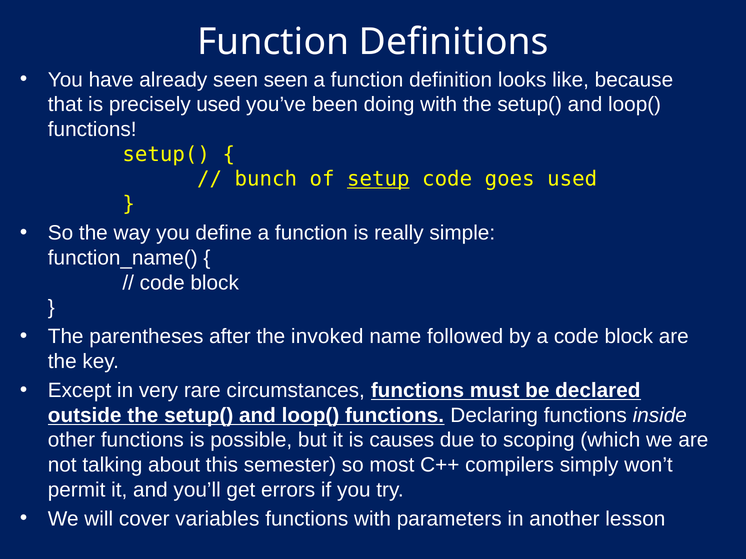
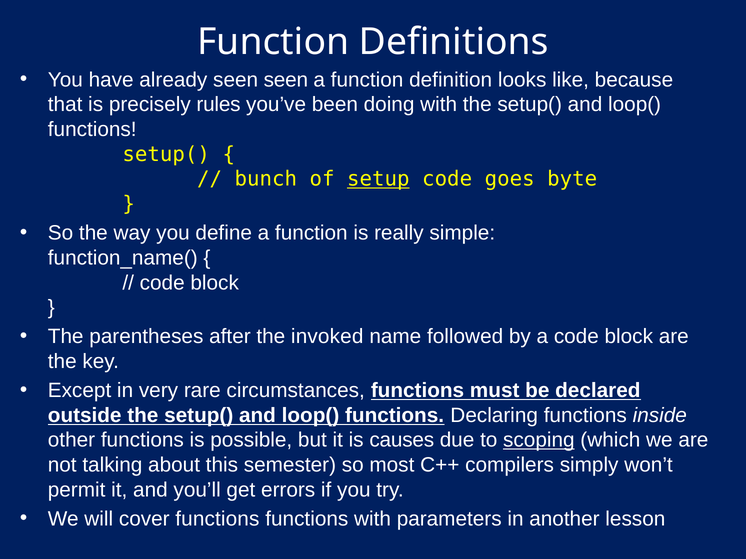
precisely used: used -> rules (219, 105)
goes used: used -> byte (572, 179)
scoping underline: none -> present (539, 440)
cover variables: variables -> functions (217, 519)
